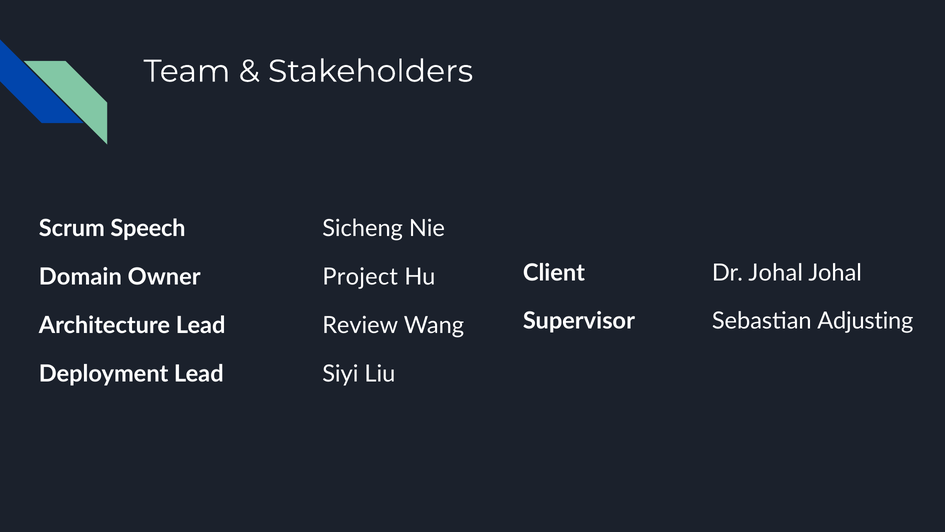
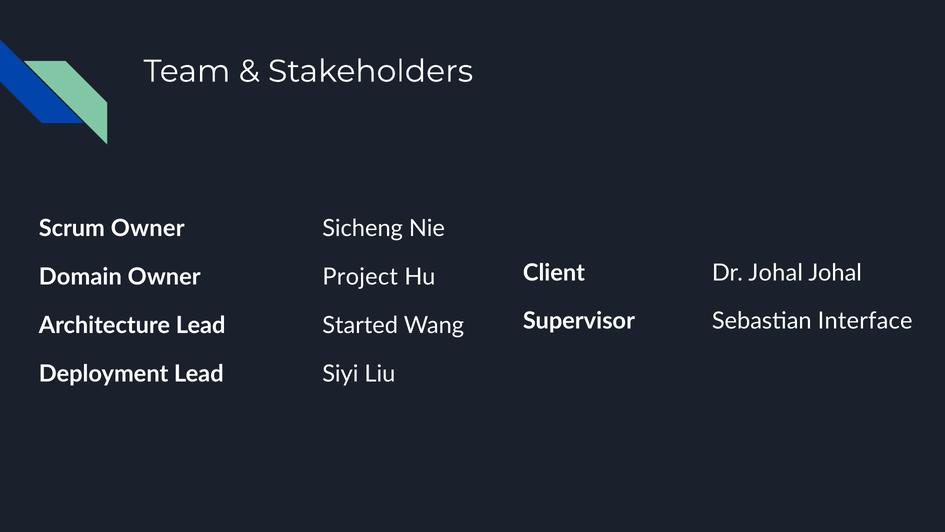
Scrum Speech: Speech -> Owner (148, 228)
Adjusting: Adjusting -> Interface (865, 321)
Review: Review -> Started (360, 325)
